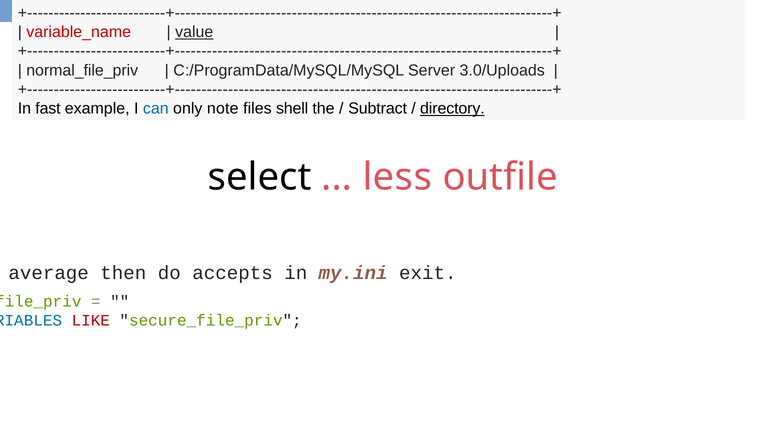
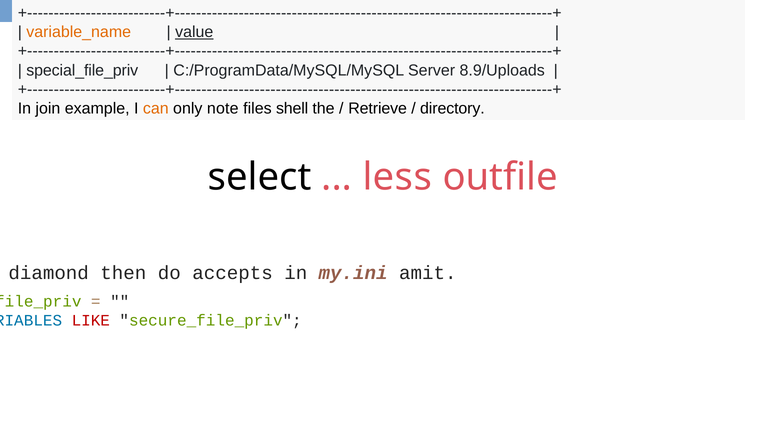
variable_name colour: red -> orange (79, 32)
normal_file_priv: normal_file_priv -> special_file_priv (82, 70)
3.0/Uploads: 3.0/Uploads -> 8.9/Uploads (502, 70)
fast: fast -> join (48, 109)
can colour: blue -> orange (156, 109)
Subtract: Subtract -> Retrieve (378, 109)
directory underline: present -> none (452, 109)
average: average -> diamond (49, 273)
exit: exit -> amit (428, 273)
